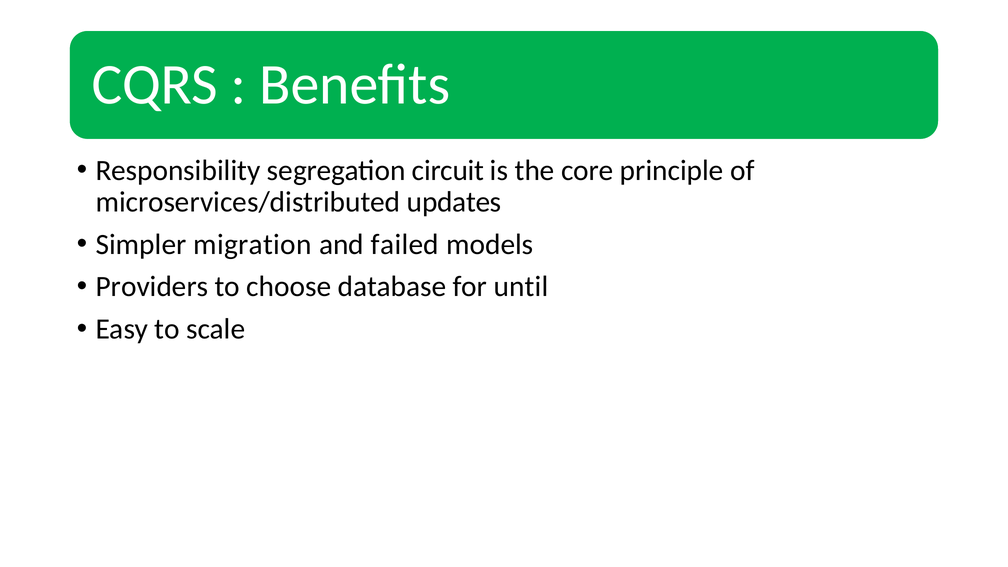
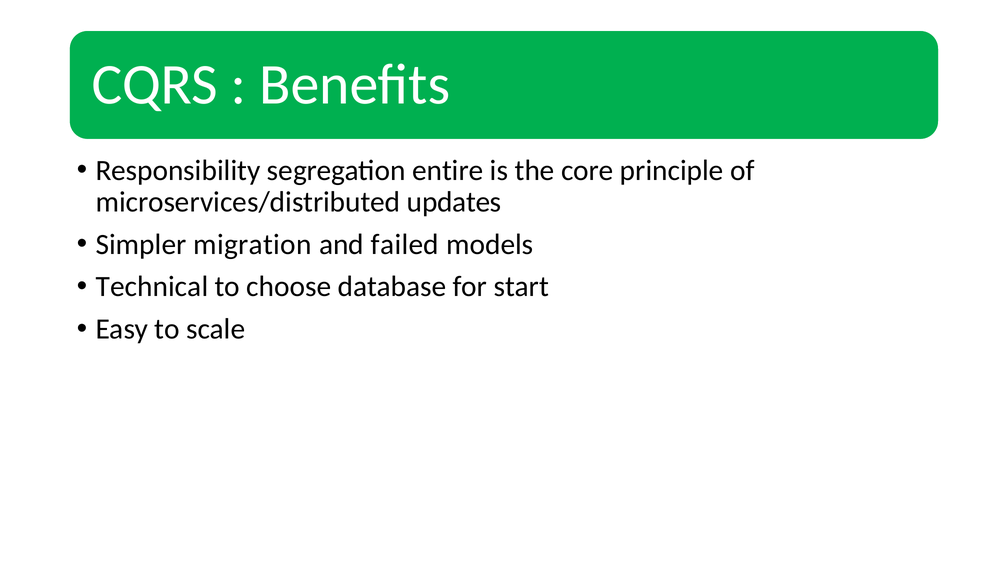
circuit: circuit -> entire (448, 170)
Providers: Providers -> Technical (152, 287)
until: until -> start (521, 287)
